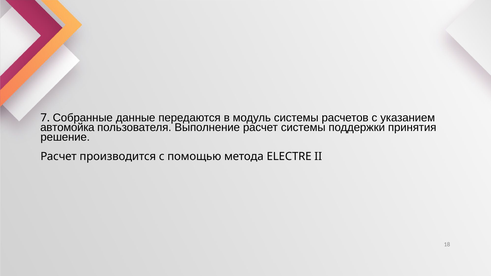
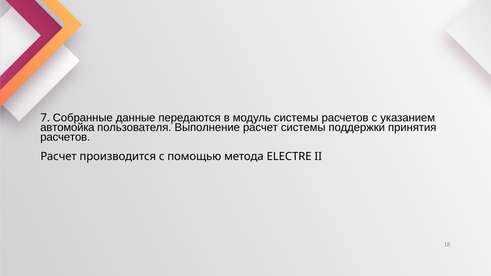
решение: решение -> расчетов (65, 137)
